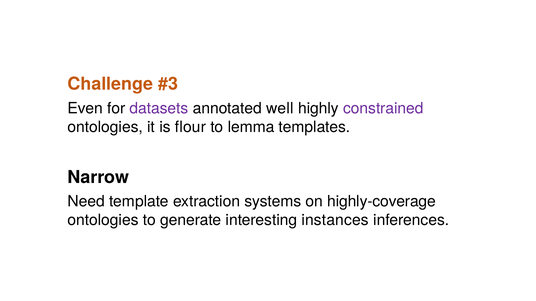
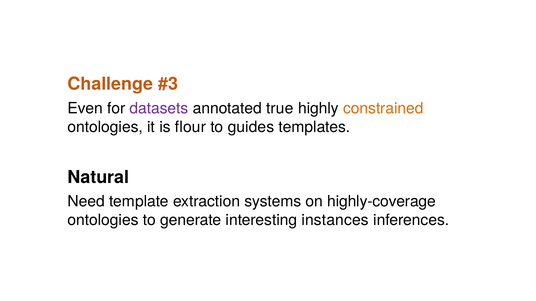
well: well -> true (280, 108)
constrained colour: purple -> orange (383, 108)
lemma: lemma -> guides (251, 127)
Narrow: Narrow -> Natural (98, 178)
